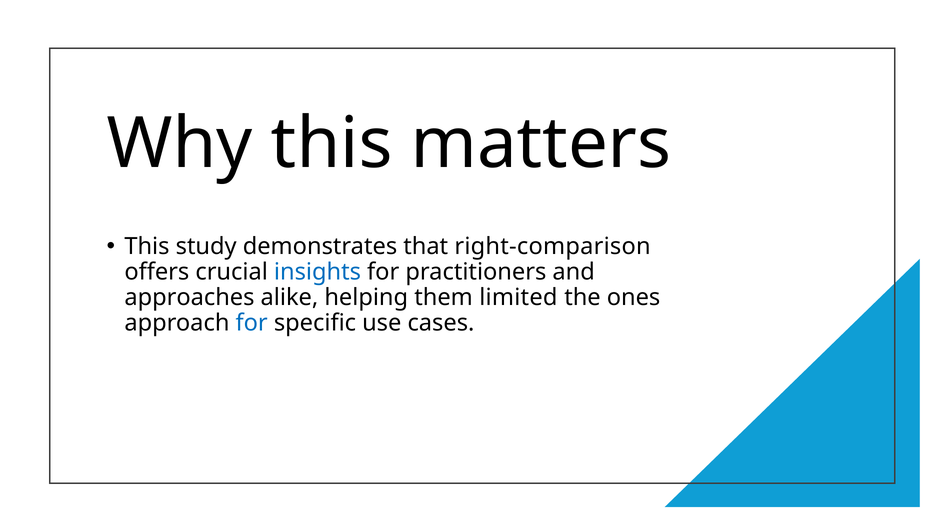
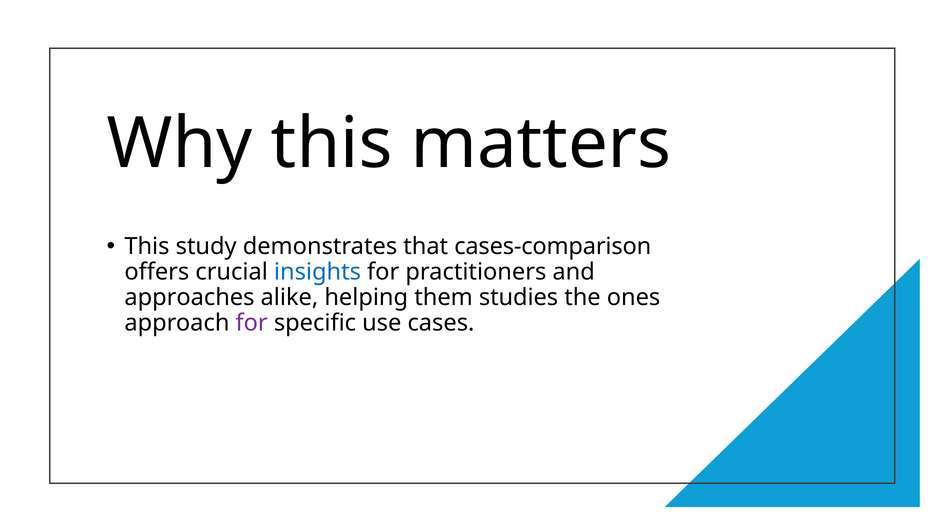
right-comparison: right-comparison -> cases-comparison (553, 246)
limited: limited -> studies (519, 297)
for colour: blue -> purple (252, 323)
